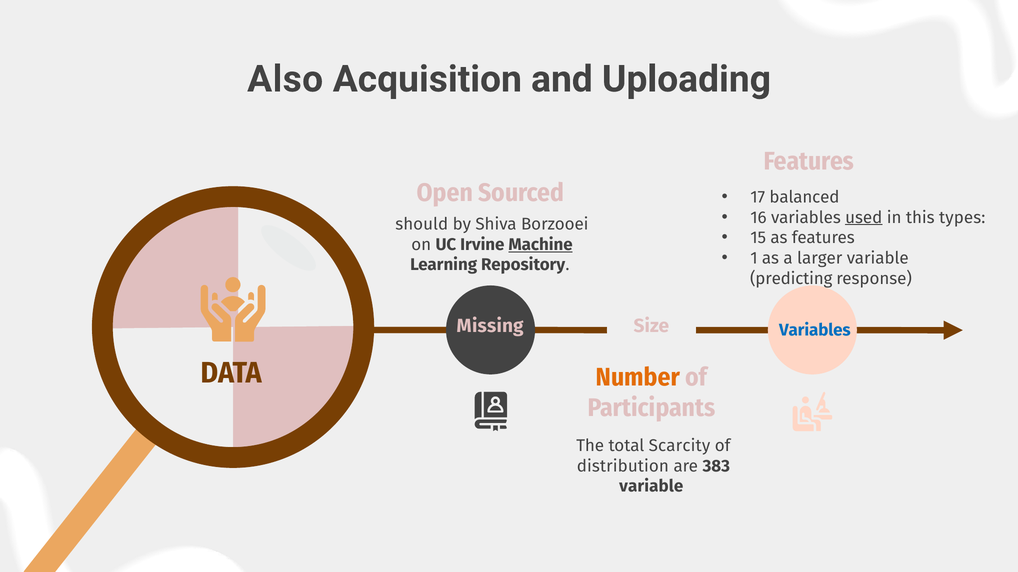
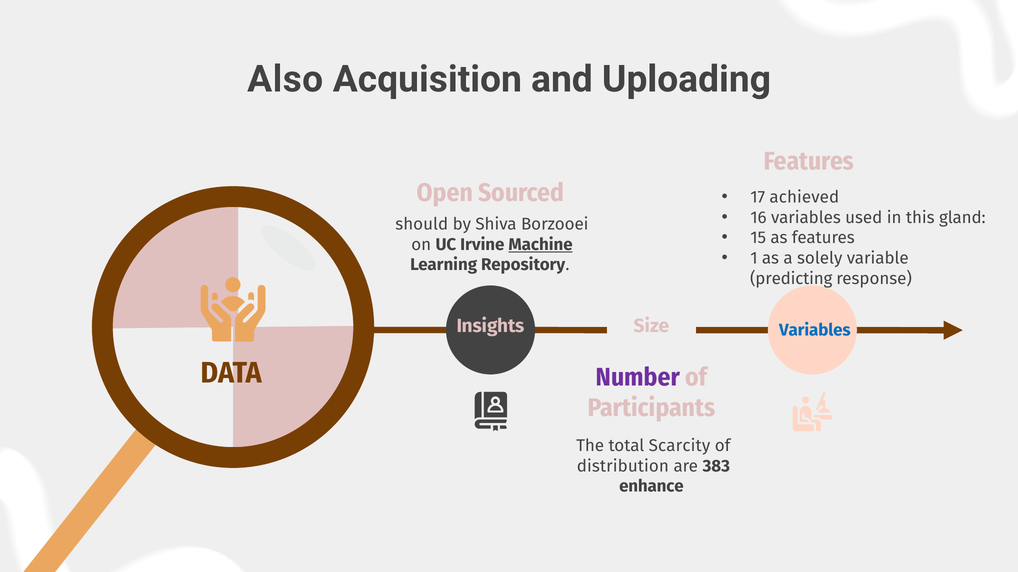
balanced: balanced -> achieved (804, 197)
used underline: present -> none (864, 218)
types: types -> gland (962, 218)
larger: larger -> solely (820, 258)
Missing: Missing -> Insights (491, 326)
Number colour: orange -> purple (638, 378)
variable: variable -> enhance (651, 487)
